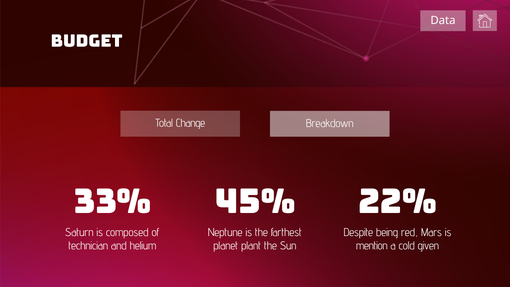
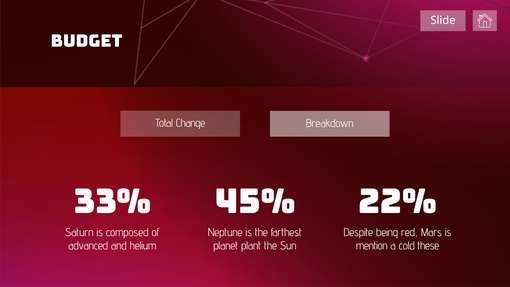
Data: Data -> Slide (443, 20)
technician: technician -> advanced (88, 246)
given: given -> these (428, 246)
